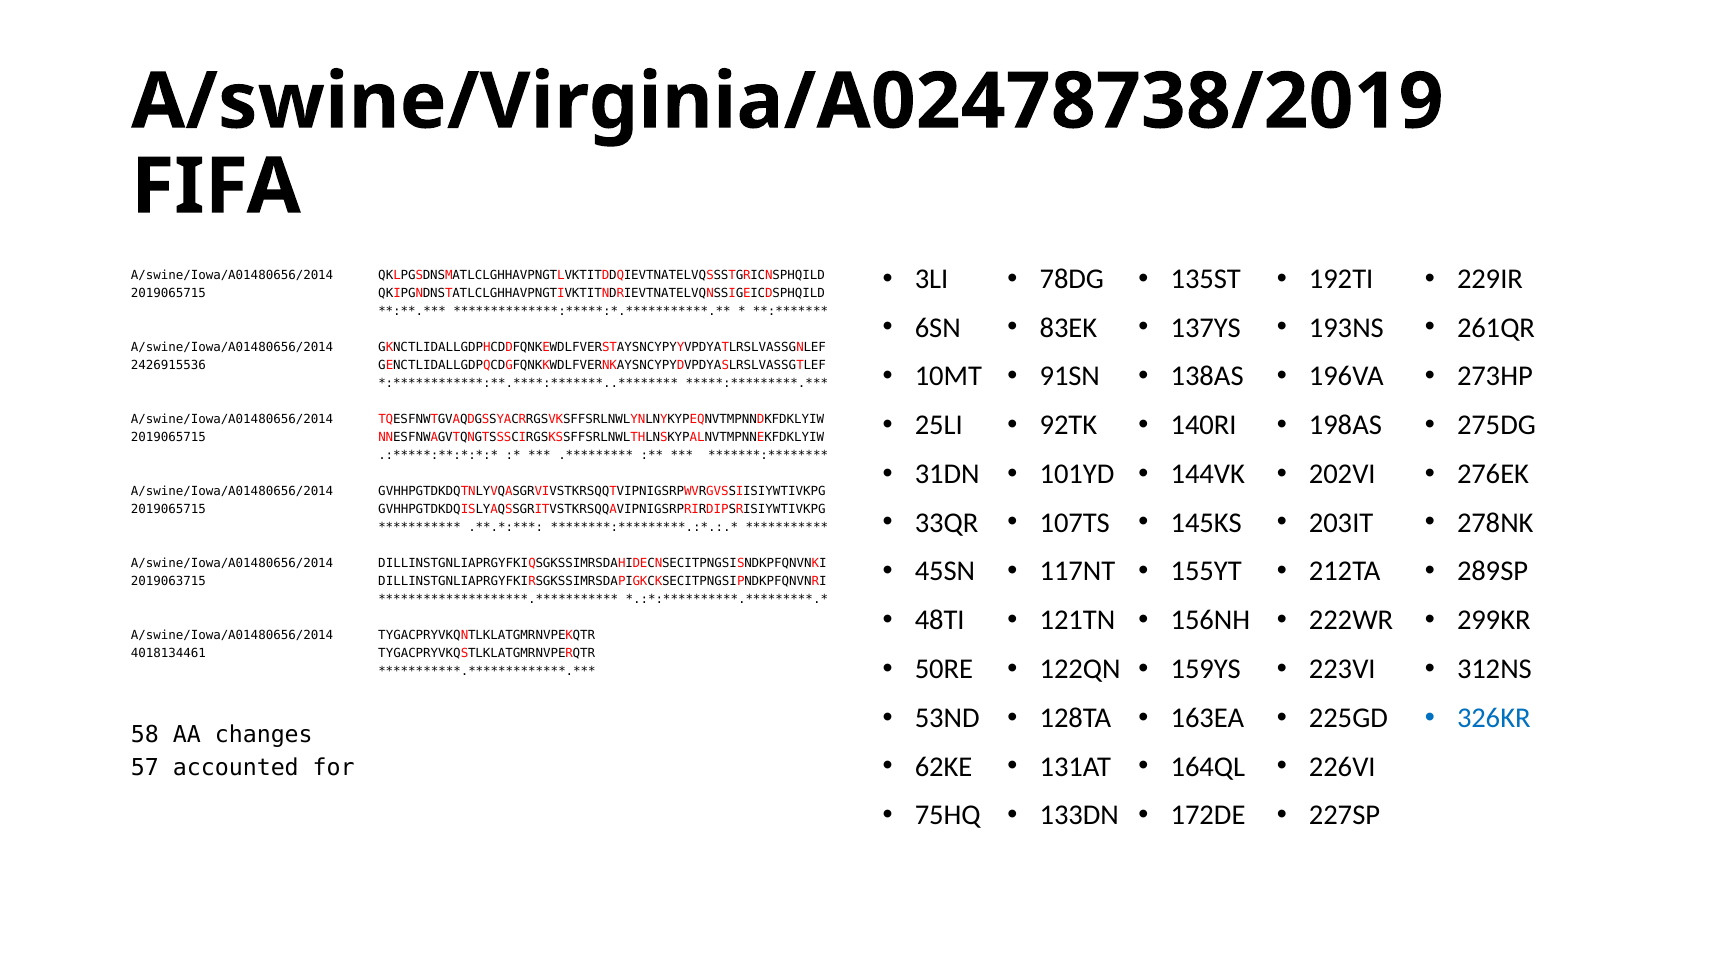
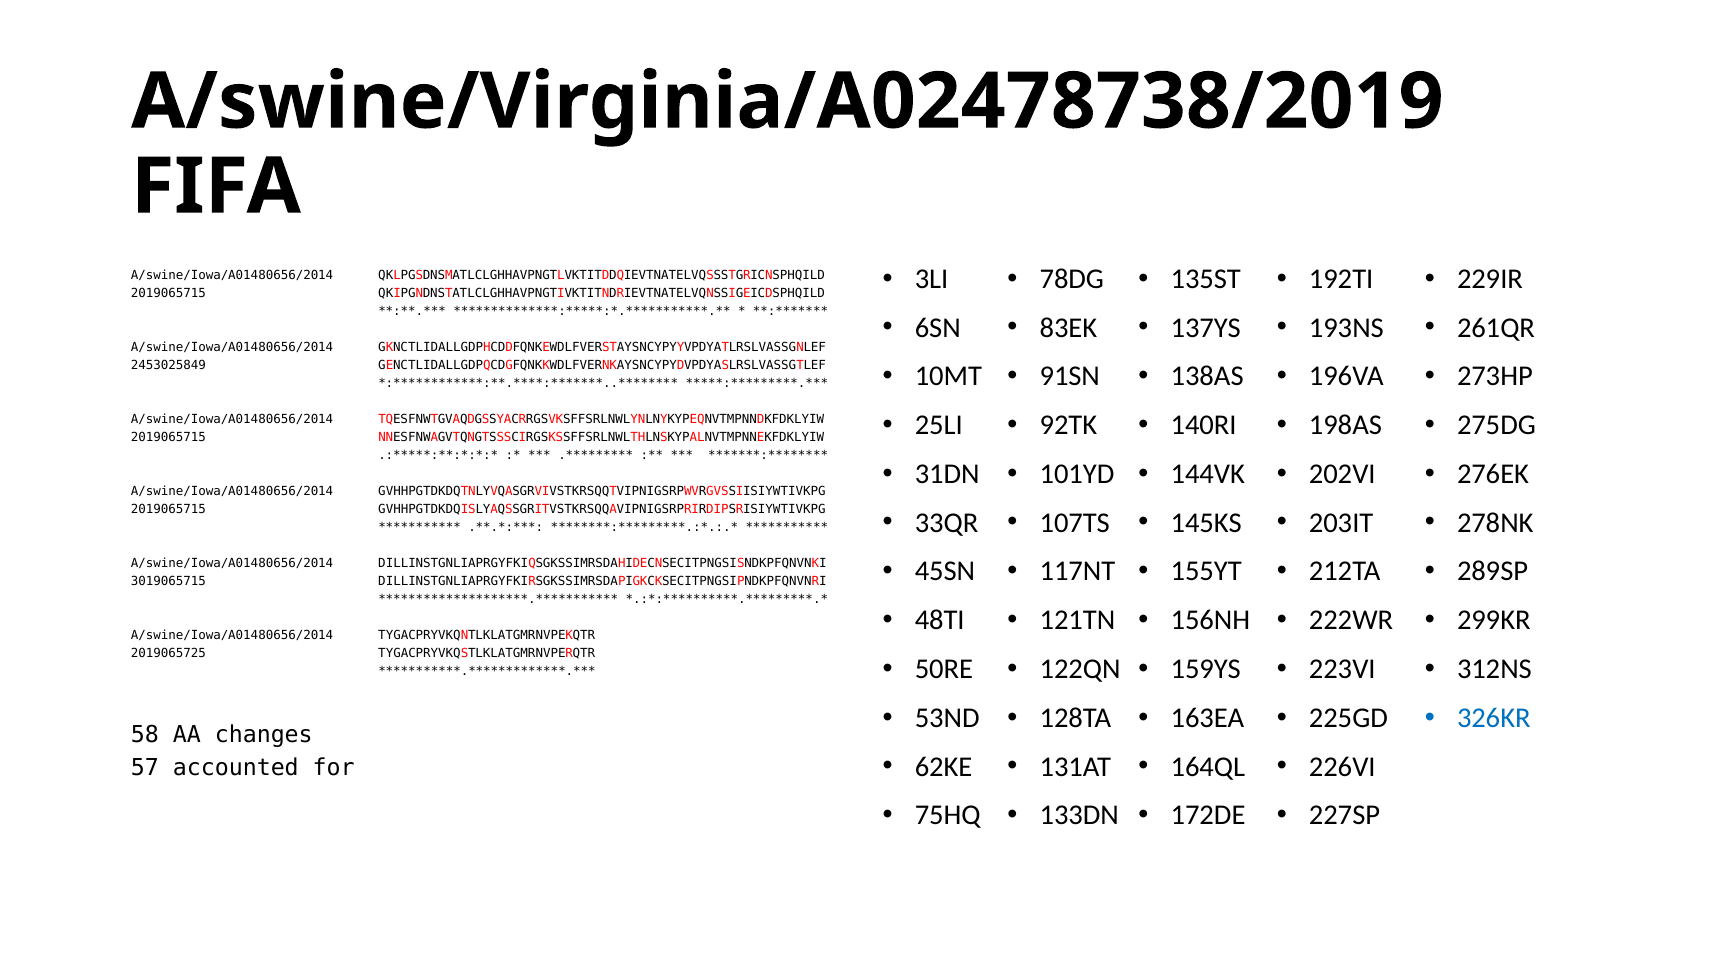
2426915536: 2426915536 -> 2453025849 (168, 365)
2019063715: 2019063715 -> 3019065715 (168, 581)
4018134461: 4018134461 -> 2019065725 (168, 653)
